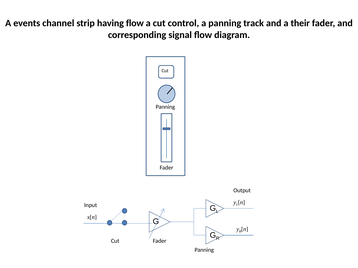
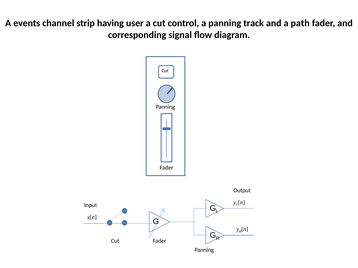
having flow: flow -> user (135, 23)
their: their -> path (300, 23)
